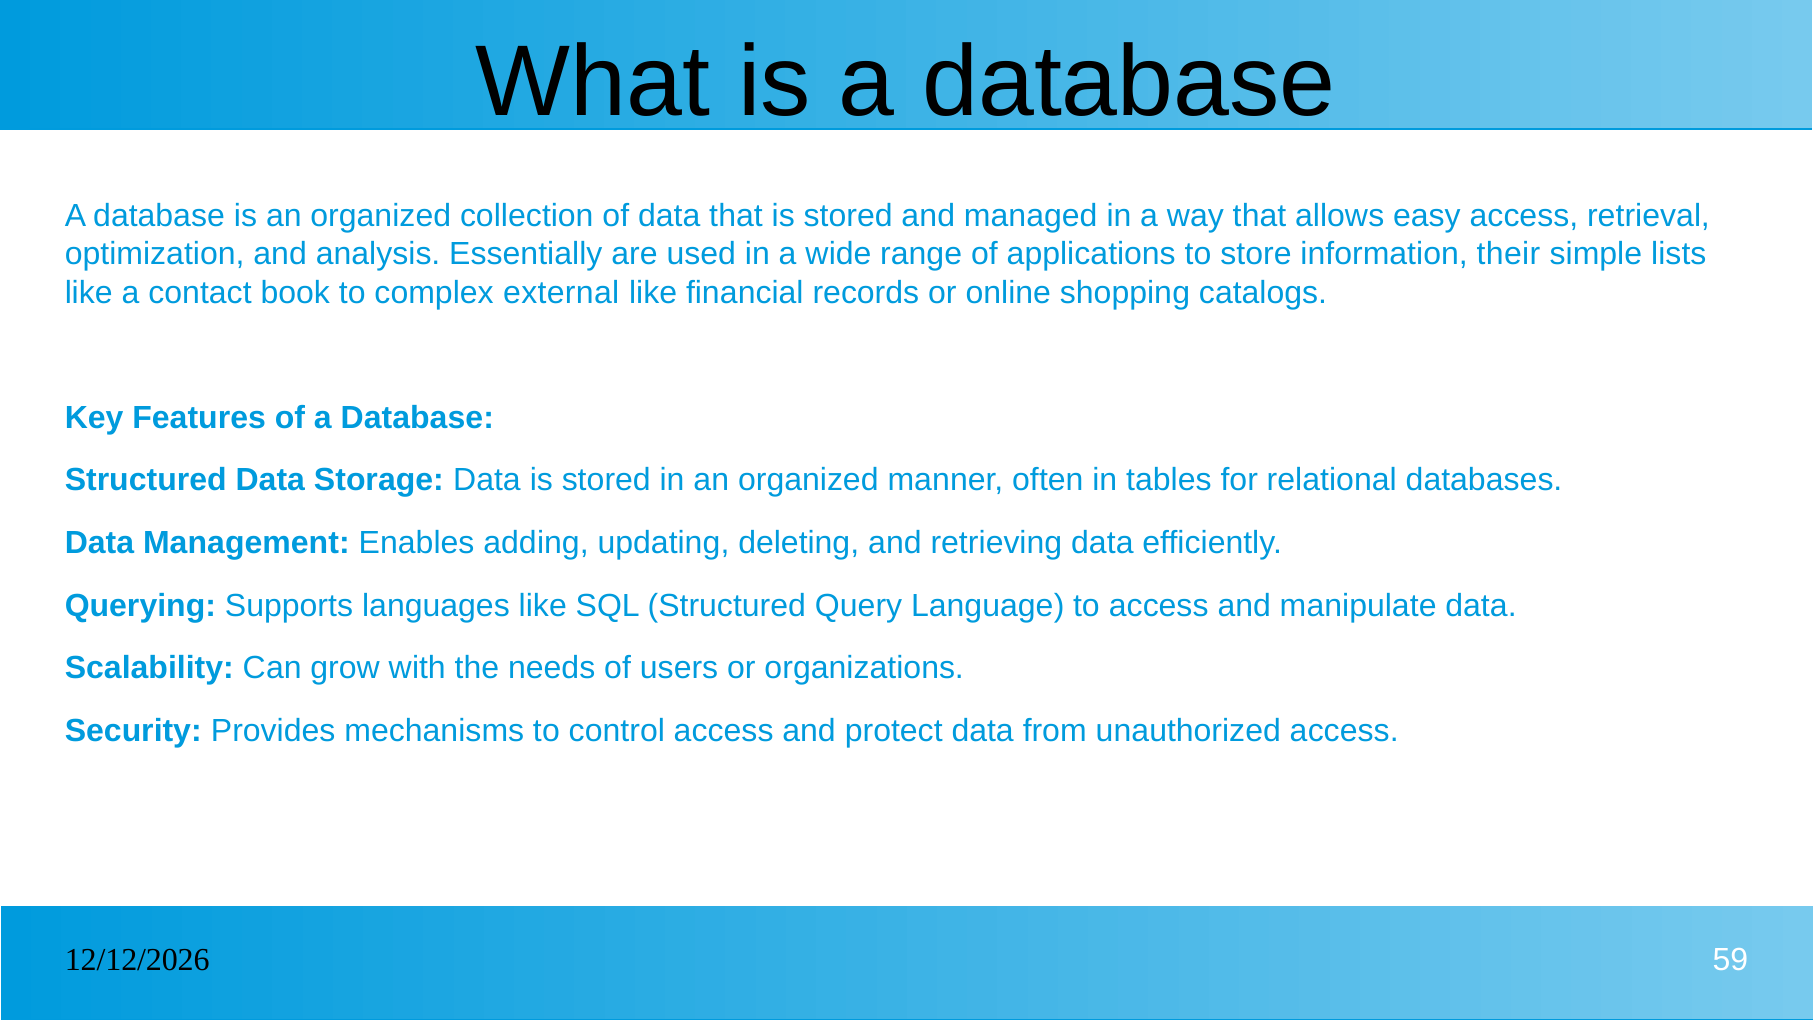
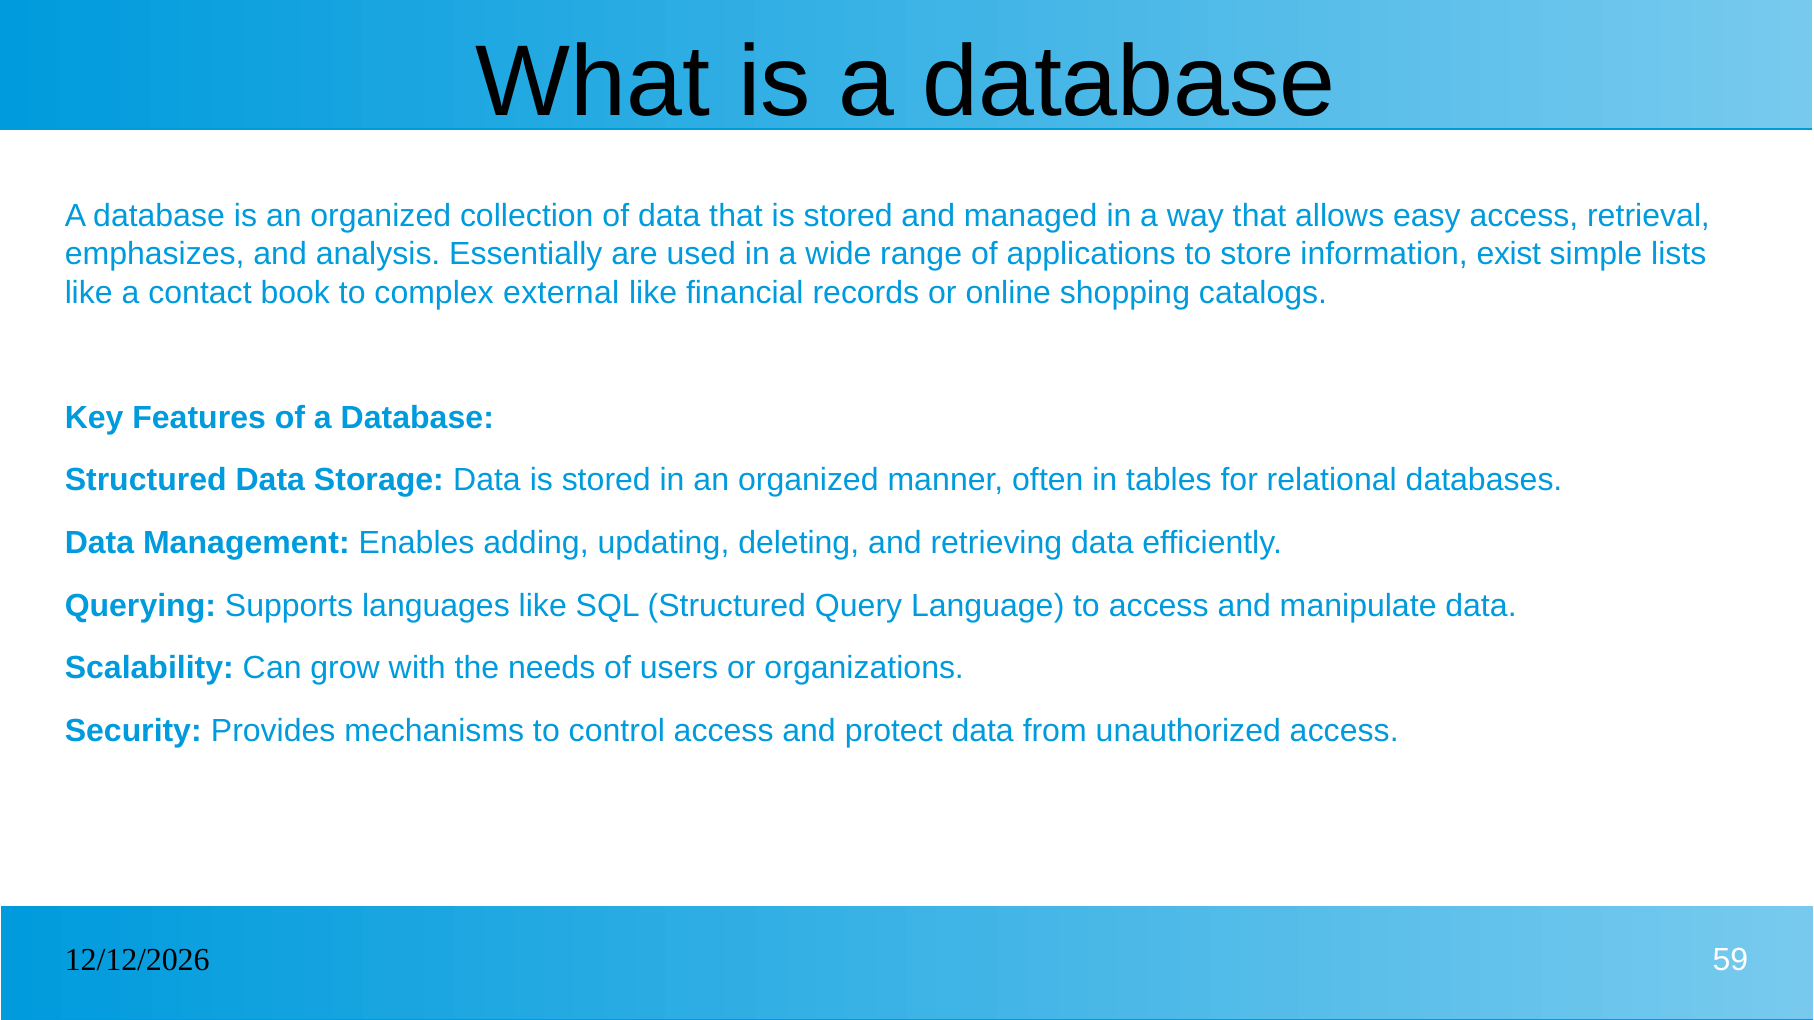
optimization: optimization -> emphasizes (155, 254)
their: their -> exist (1509, 254)
